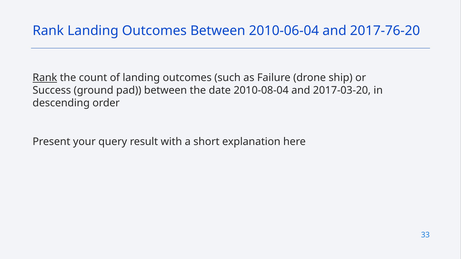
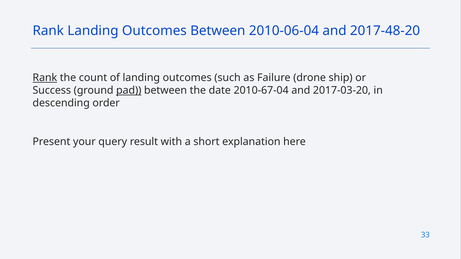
2017-76-20: 2017-76-20 -> 2017-48-20 (385, 31)
pad underline: none -> present (129, 91)
2010-08-04: 2010-08-04 -> 2010-67-04 (261, 91)
